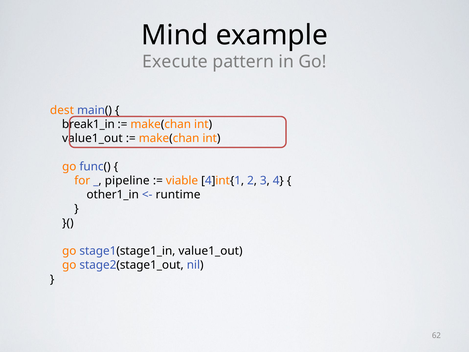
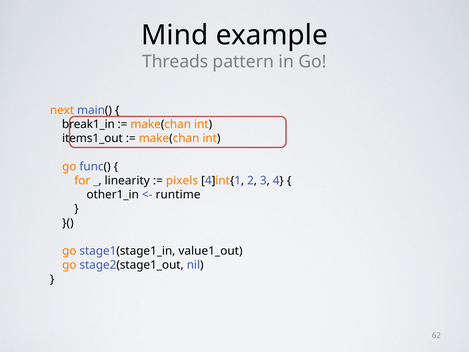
Execute: Execute -> Threads (175, 62)
dest: dest -> next (62, 110)
value1_out: value1_out -> items1_out (92, 138)
pipeline: pipeline -> linearity (127, 180)
viable: viable -> pixels (182, 180)
